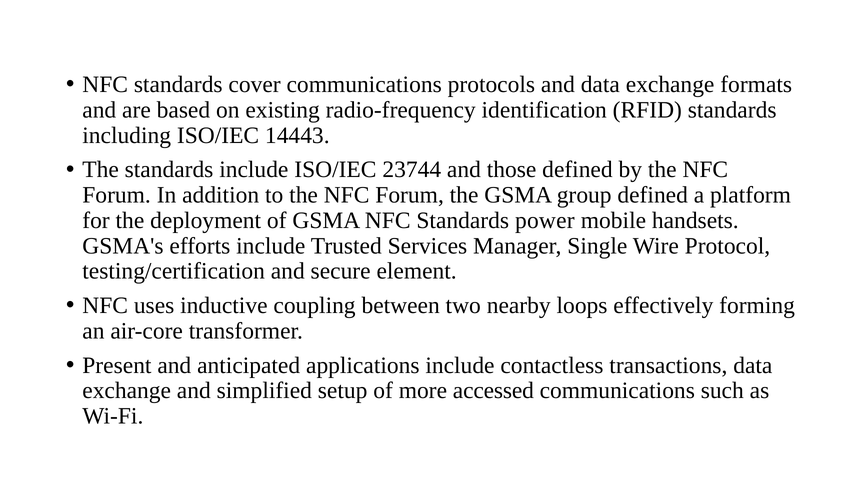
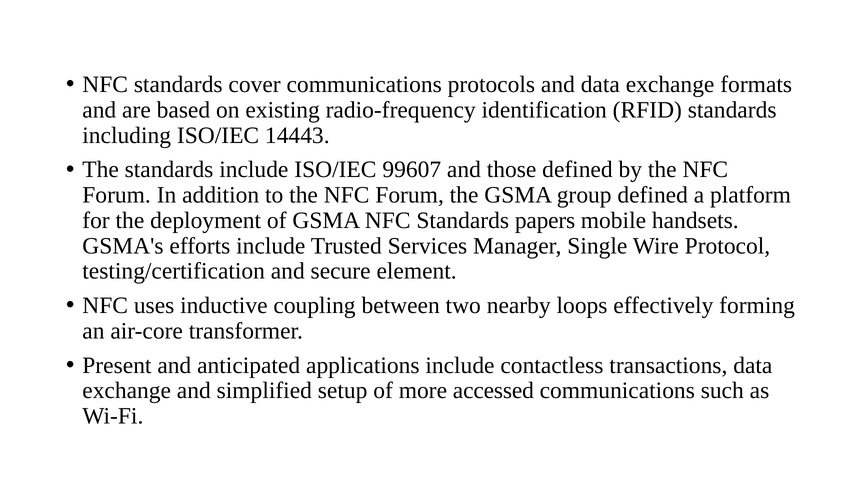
23744: 23744 -> 99607 (412, 170)
power: power -> papers (545, 220)
